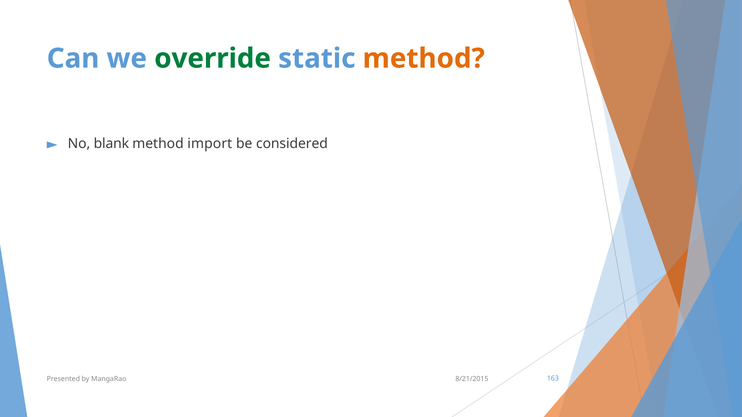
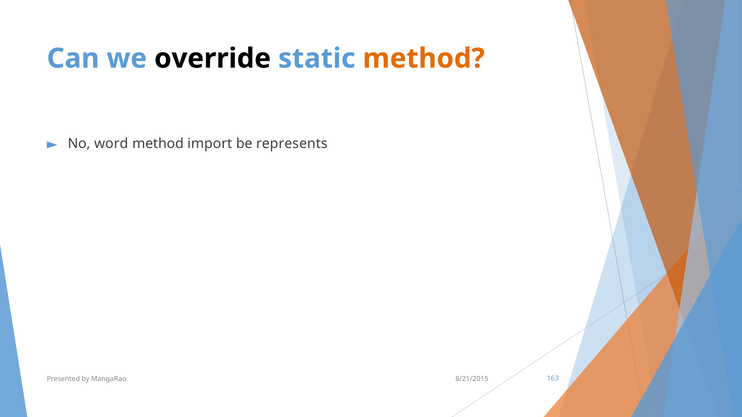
override colour: green -> black (213, 59)
blank: blank -> word (111, 144)
considered: considered -> represents (292, 144)
